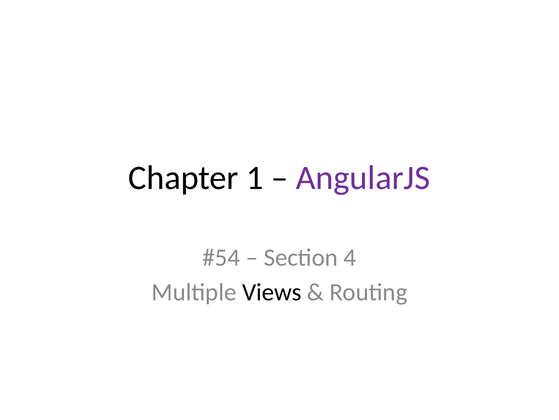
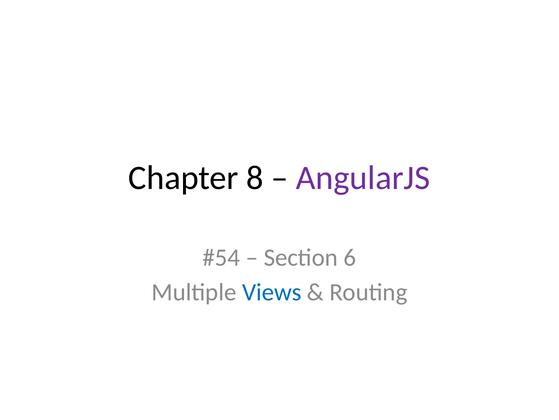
1: 1 -> 8 (255, 178)
4: 4 -> 6 (350, 257)
Views colour: black -> blue (272, 292)
